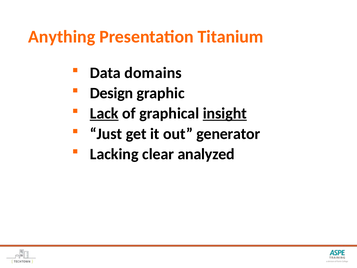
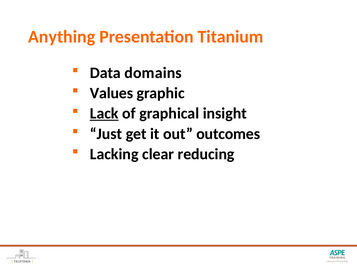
Design: Design -> Values (111, 93)
insight underline: present -> none (225, 113)
generator: generator -> outcomes (228, 134)
analyzed: analyzed -> reducing (206, 154)
